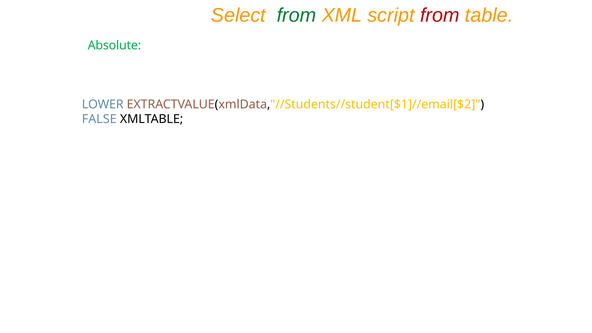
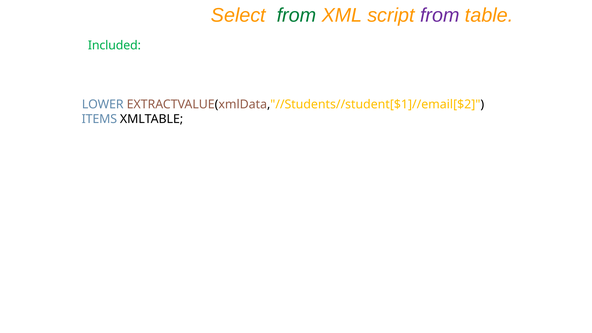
from colour: red -> purple (440, 15)
Absolute: Absolute -> Included (114, 45)
FALSE: FALSE -> ITEMS (99, 119)
